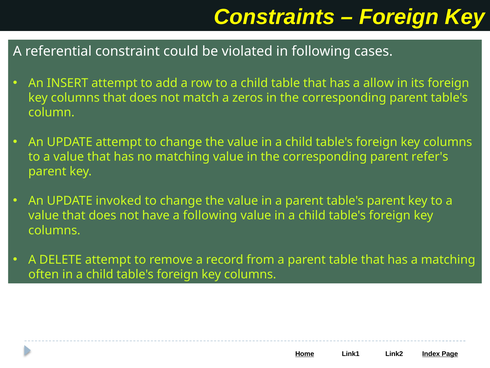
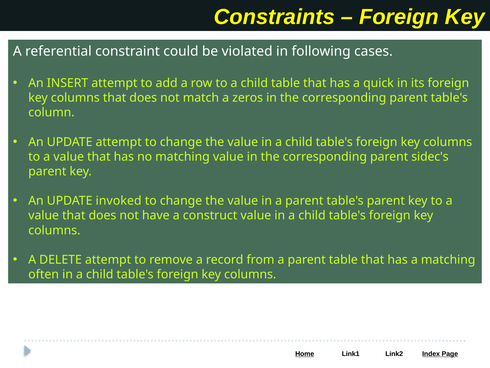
allow: allow -> quick (379, 83)
refer's: refer's -> sidec's (430, 156)
a following: following -> construct (210, 215)
